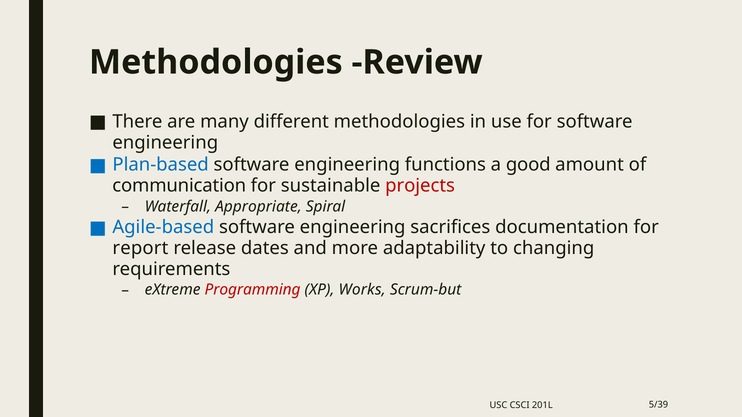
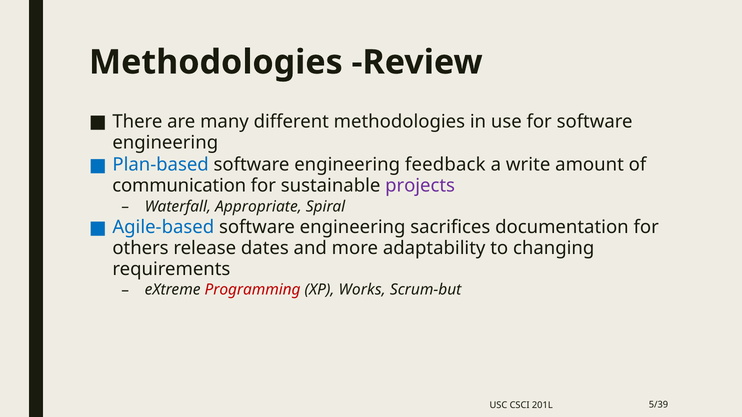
functions: functions -> feedback (445, 165)
good: good -> write (528, 165)
projects colour: red -> purple (420, 186)
report: report -> others (141, 248)
